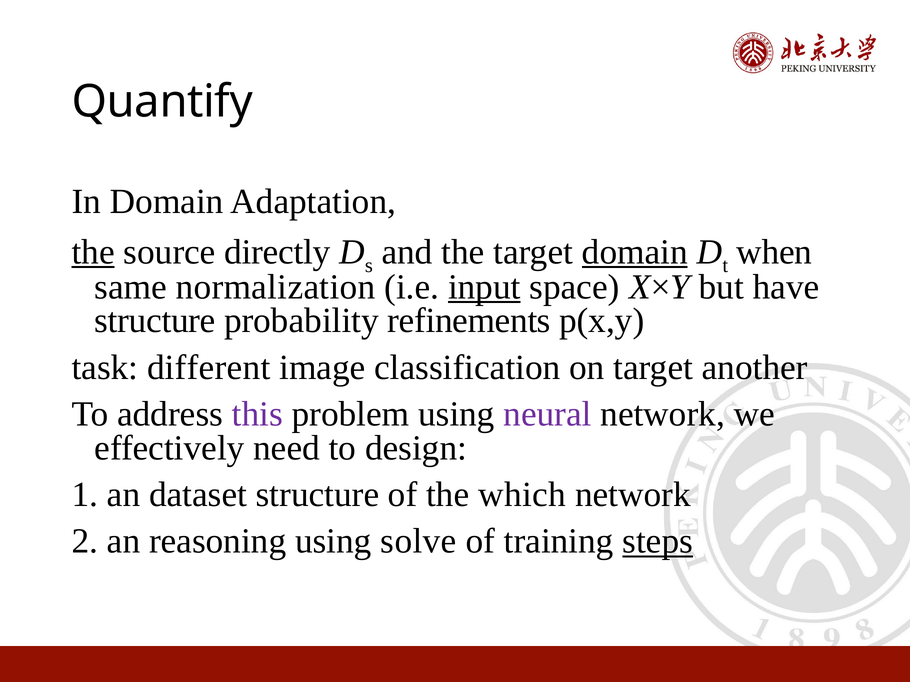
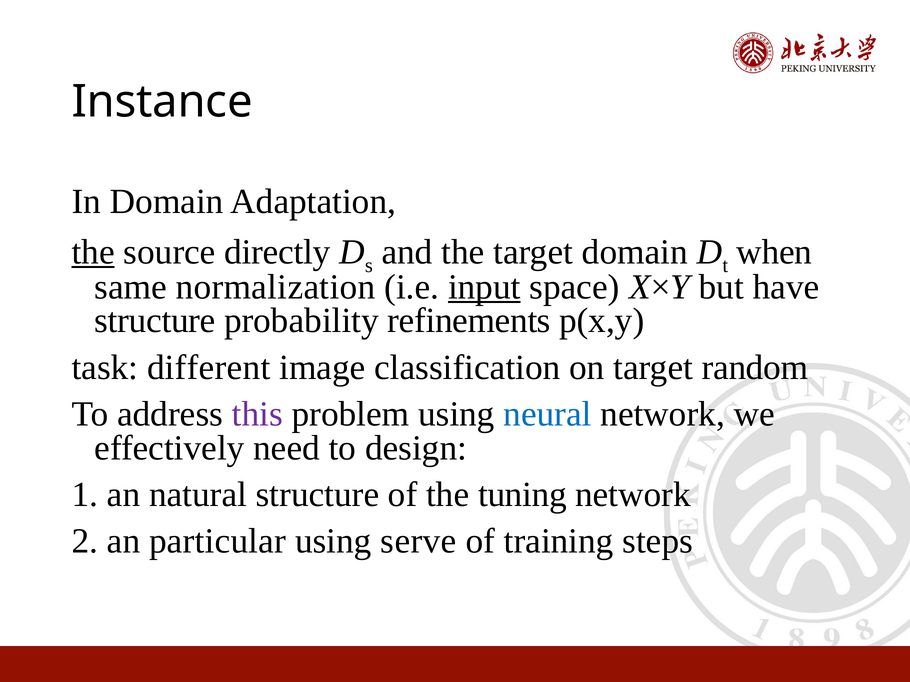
Quantify: Quantify -> Instance (162, 102)
domain underline: present -> none (635, 252)
another: another -> random (755, 368)
neural colour: purple -> blue (548, 414)
dataset: dataset -> natural (198, 495)
which: which -> tuning (522, 495)
reasoning: reasoning -> particular (218, 542)
solve: solve -> serve (418, 542)
steps underline: present -> none (658, 542)
